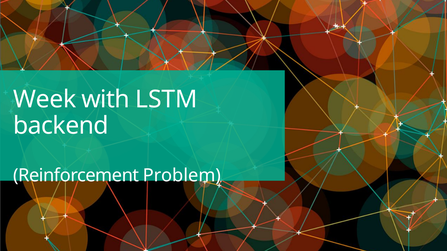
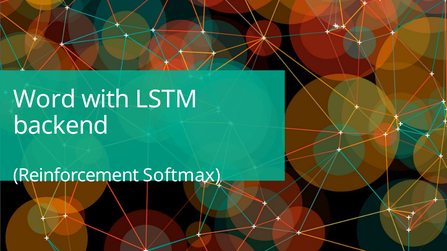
Week: Week -> Word (45, 99)
Problem: Problem -> Softmax (182, 176)
